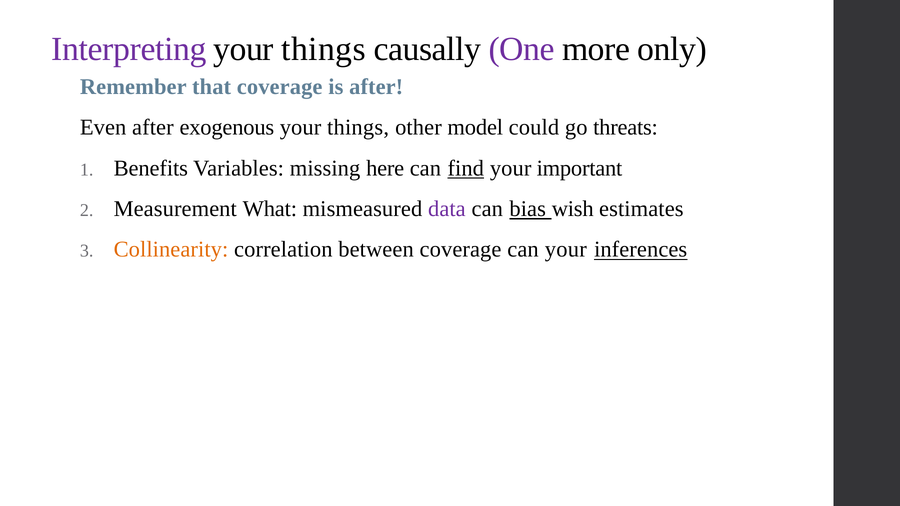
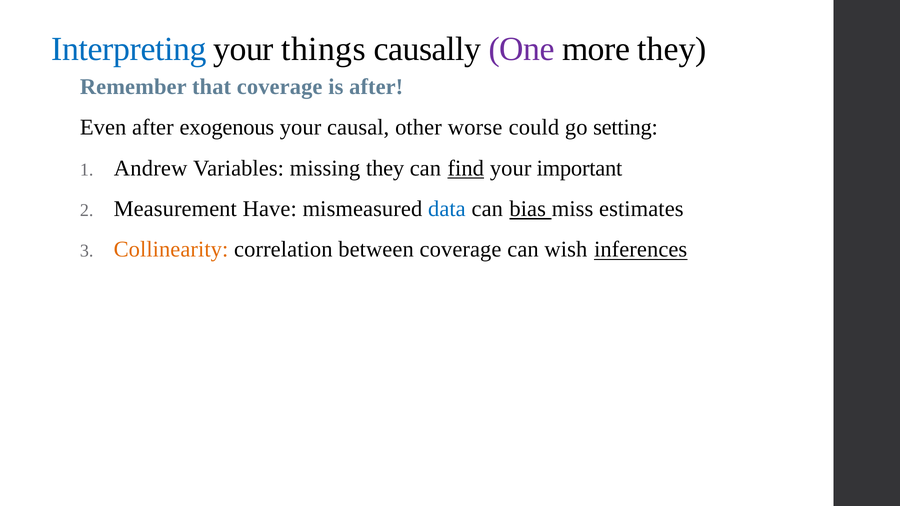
Interpreting colour: purple -> blue (129, 49)
more only: only -> they (672, 49)
things: things -> causal (358, 128)
model: model -> worse (475, 128)
threats: threats -> setting (626, 128)
Benefits: Benefits -> Andrew (151, 168)
missing here: here -> they (385, 168)
What: What -> Have (270, 209)
data colour: purple -> blue (447, 209)
wish: wish -> miss (573, 209)
can your: your -> wish (566, 250)
